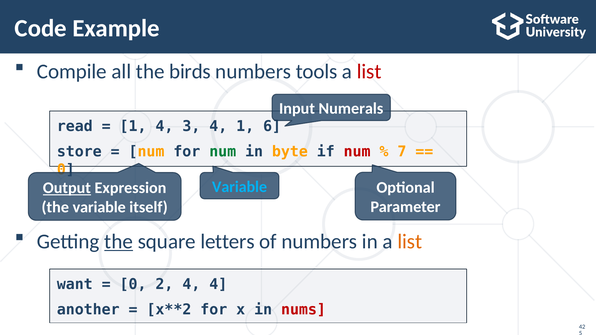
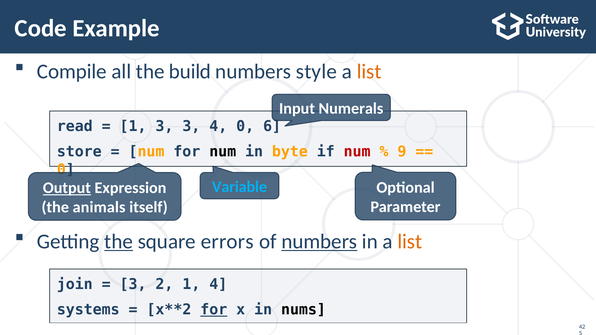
birds: birds -> build (190, 71)
tools: tools -> style (316, 71)
list colour: red -> orange (369, 71)
1 4: 4 -> 3 (164, 126)
4 1: 1 -> 0 (245, 126)
num colour: green -> black (223, 152)
7: 7 -> 9 (402, 152)
the variable: variable -> animals (99, 207)
letters: letters -> errors (227, 242)
numbers underline: none -> present (319, 242)
want: want -> join (75, 285)
0: 0 -> 3 (133, 285)
2 4: 4 -> 1 (191, 285)
another: another -> systems (88, 310)
for underline: none -> present (214, 310)
nums colour: red -> black (303, 310)
